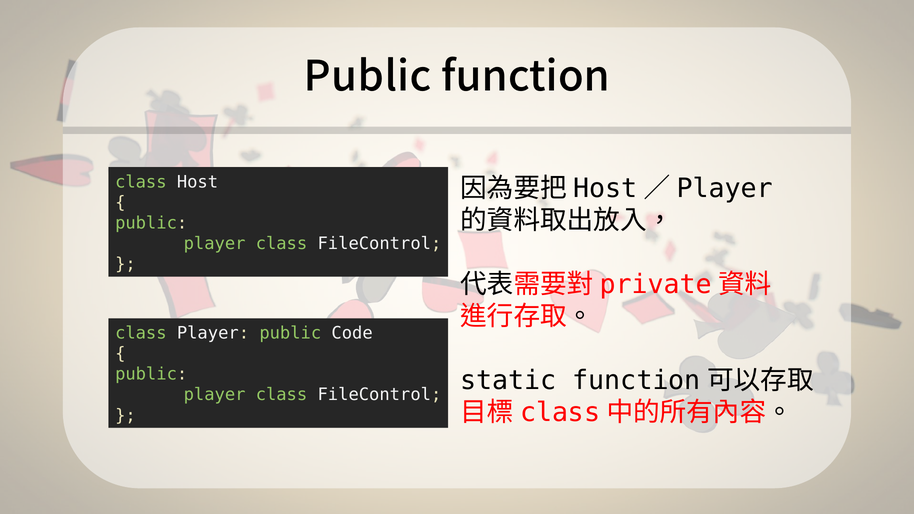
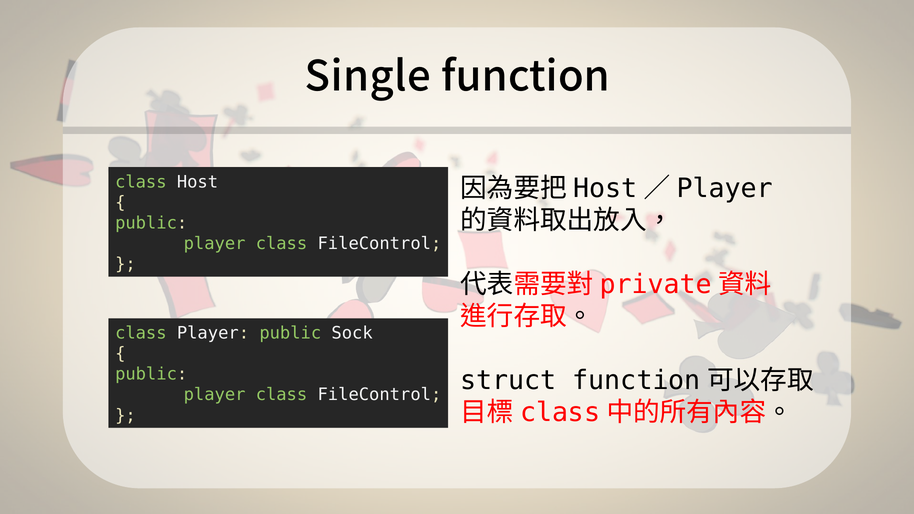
Public: Public -> Single (368, 77)
Code: Code -> Sock (352, 333)
static: static -> struct (508, 380)
